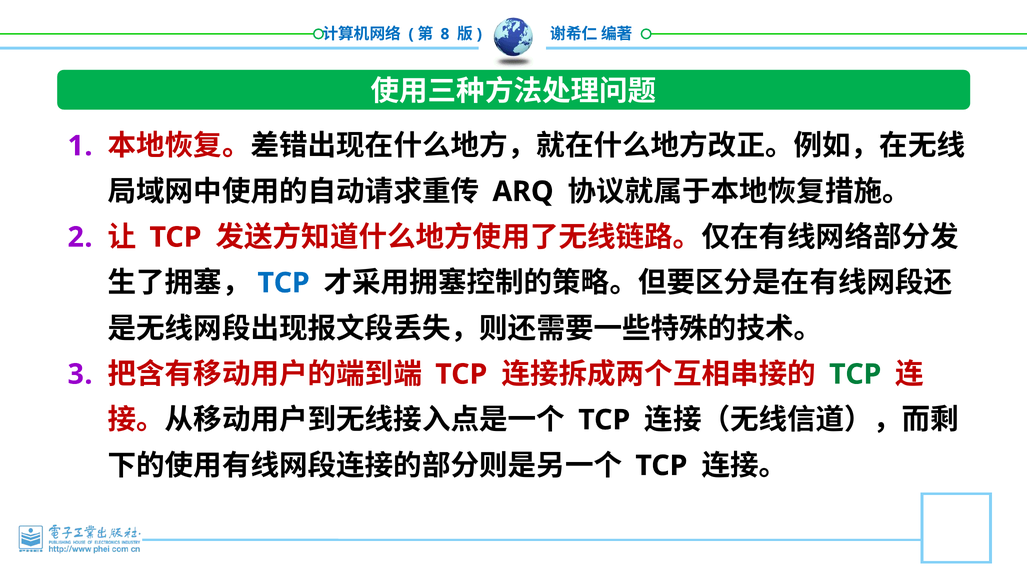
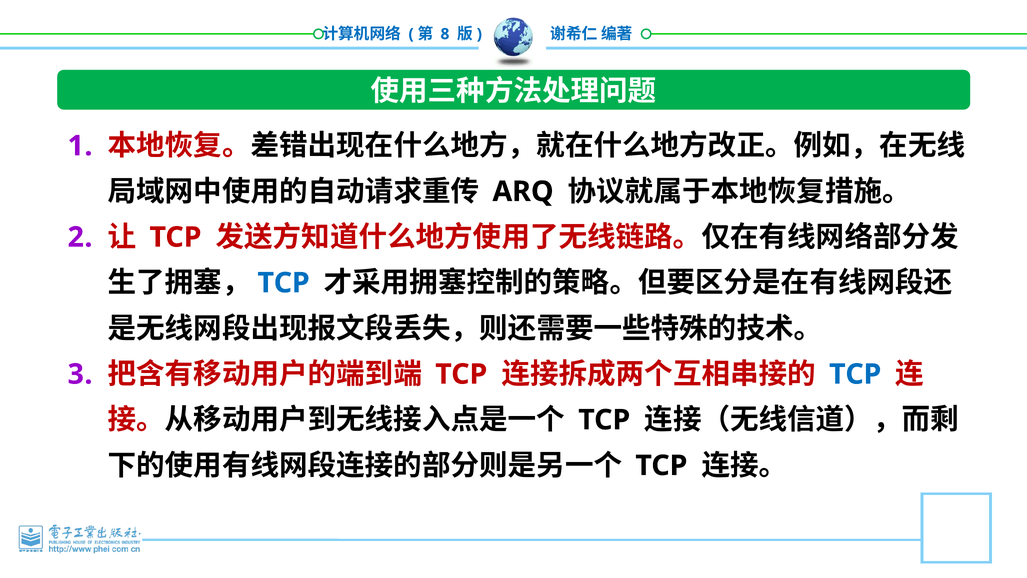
TCP colour: green -> blue (855, 374)
